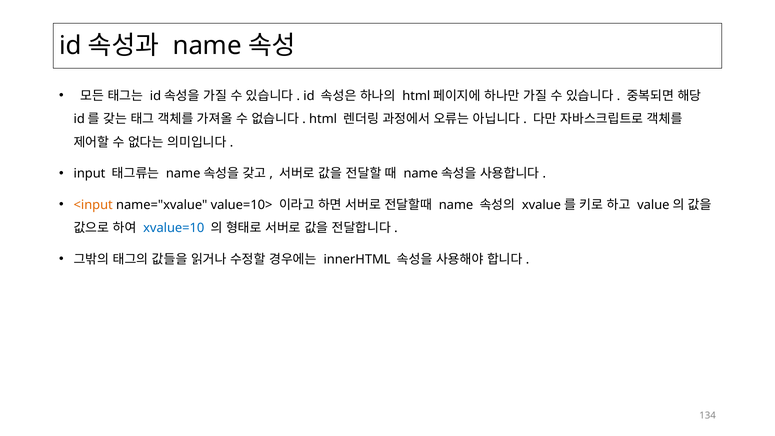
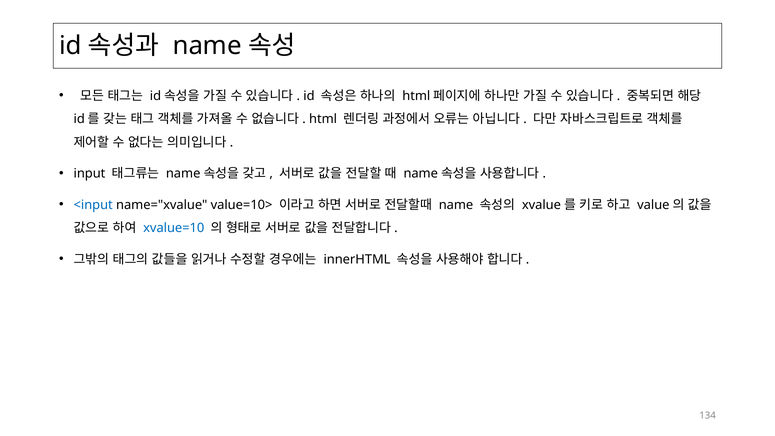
<input colour: orange -> blue (93, 205)
